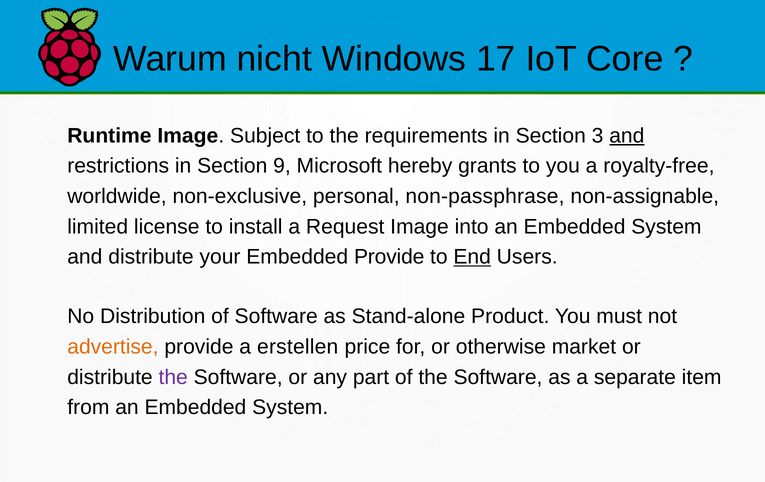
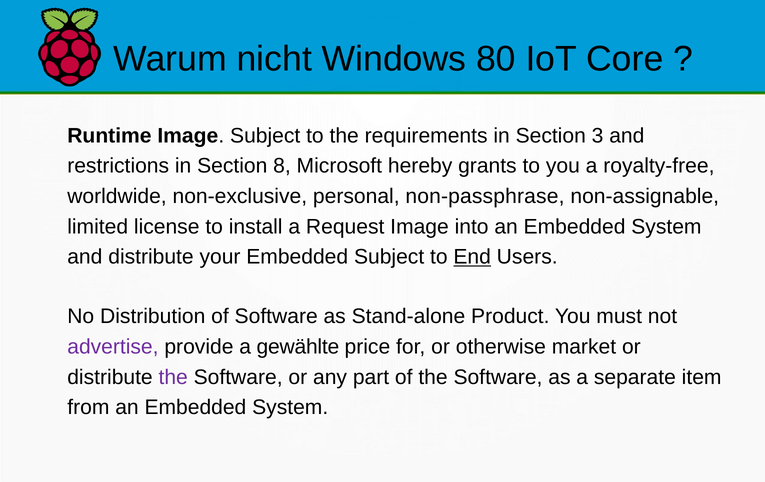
17: 17 -> 80 (496, 59)
and underline: present -> none (627, 136)
9: 9 -> 8 (282, 166)
Embedded Provide: Provide -> Subject (389, 257)
advertise colour: orange -> purple (113, 347)
erstellen: erstellen -> gewählte (298, 347)
